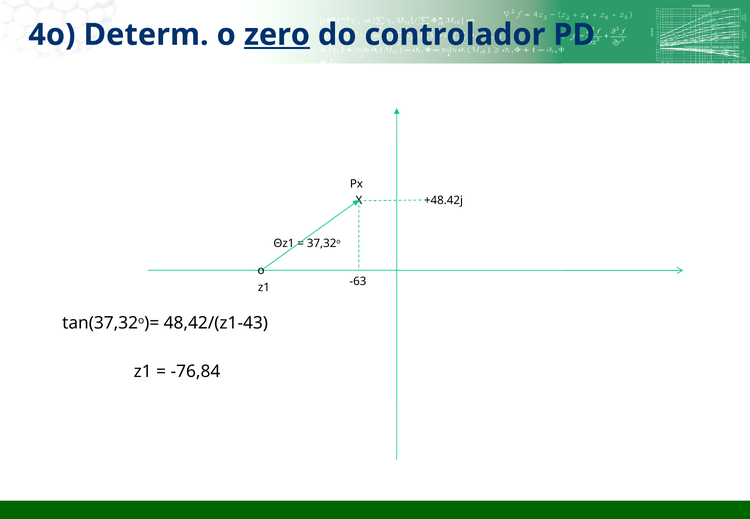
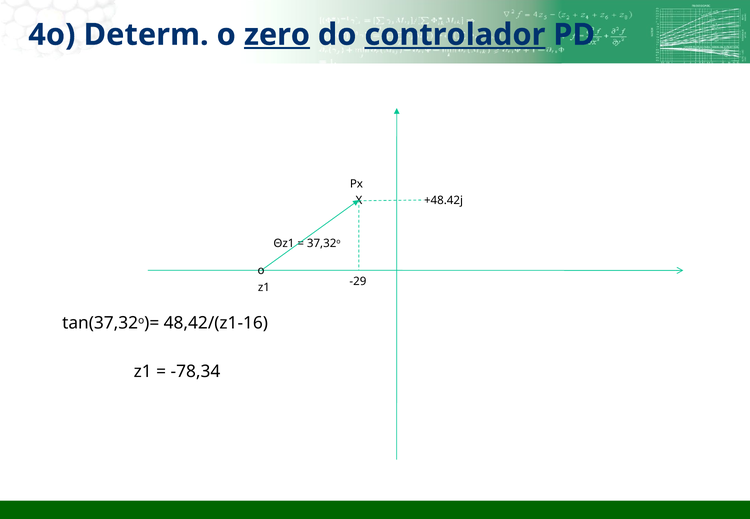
controlador underline: none -> present (455, 35)
-63: -63 -> -29 (358, 282)
48,42/(z1-43: 48,42/(z1-43 -> 48,42/(z1-16 (216, 323)
-76,84: -76,84 -> -78,34 (195, 372)
